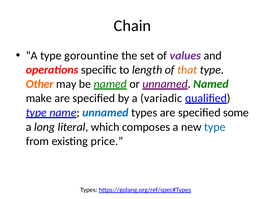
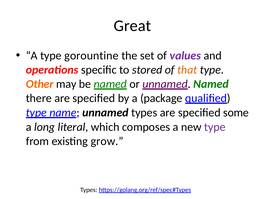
Chain: Chain -> Great (132, 26)
length: length -> stored (147, 70)
make: make -> there (39, 98)
variadic: variadic -> package (161, 98)
unnamed colour: blue -> black (105, 112)
type colour: blue -> purple (215, 127)
price: price -> grow (107, 141)
